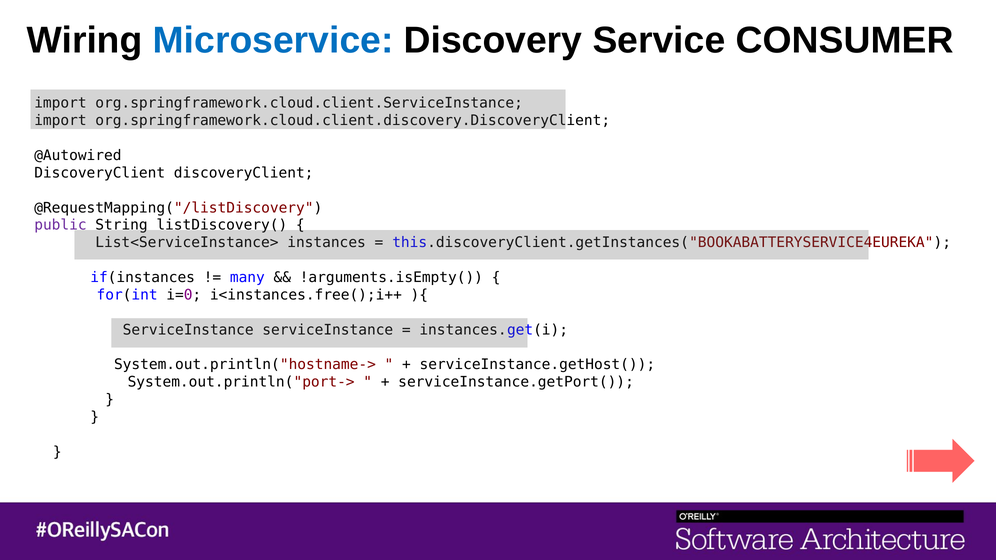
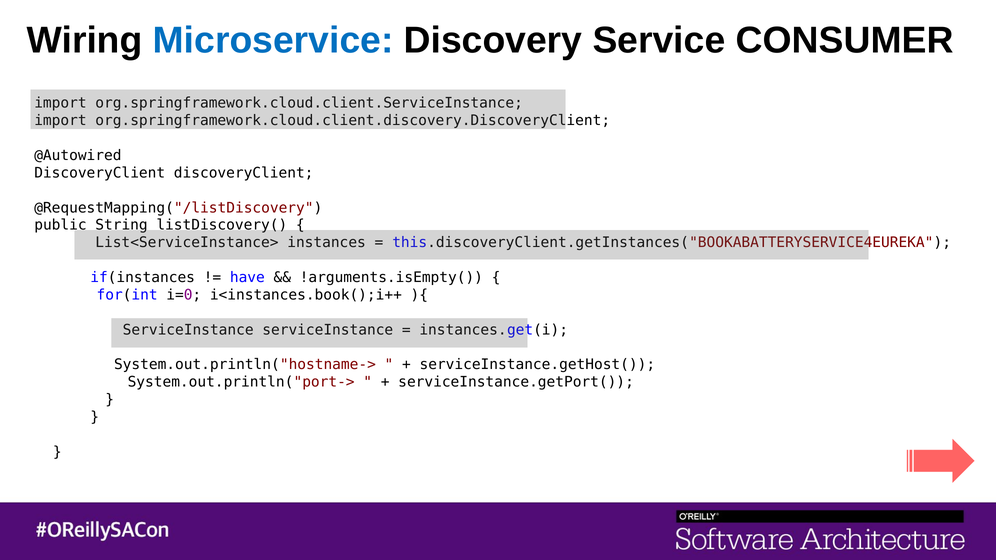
public colour: purple -> black (60, 225)
many: many -> have (247, 278)
i<instances.free();i++: i<instances.free();i++ -> i<instances.book();i++ (306, 295)
